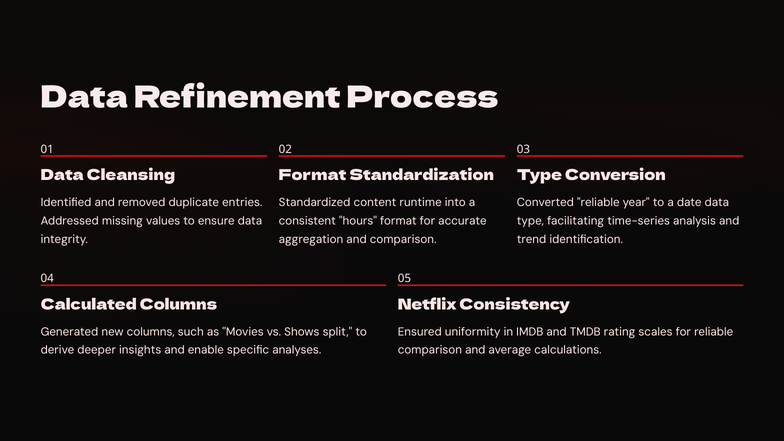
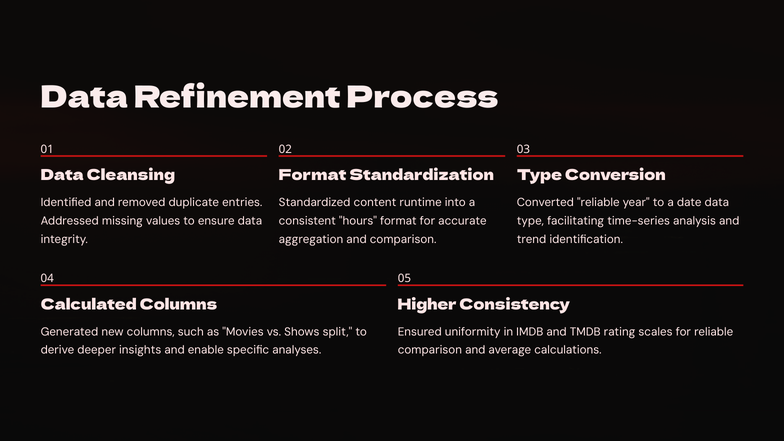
Netflix: Netflix -> Higher (427, 305)
